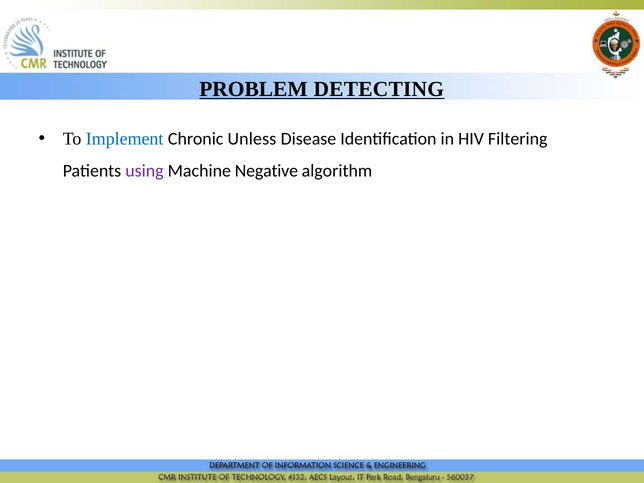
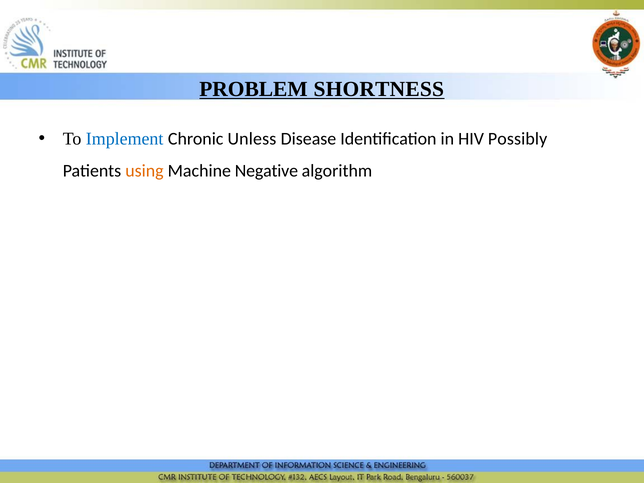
DETECTING: DETECTING -> SHORTNESS (379, 89)
Filtering: Filtering -> Possibly (518, 139)
using colour: purple -> orange (144, 171)
